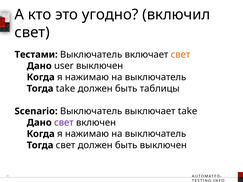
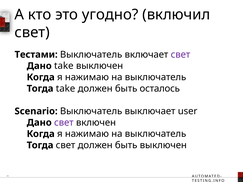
свет colour: orange -> purple (180, 55)
Дано user: user -> take (64, 66)
таблицы: таблицы -> осталось (160, 89)
выключает take: take -> user (188, 111)
